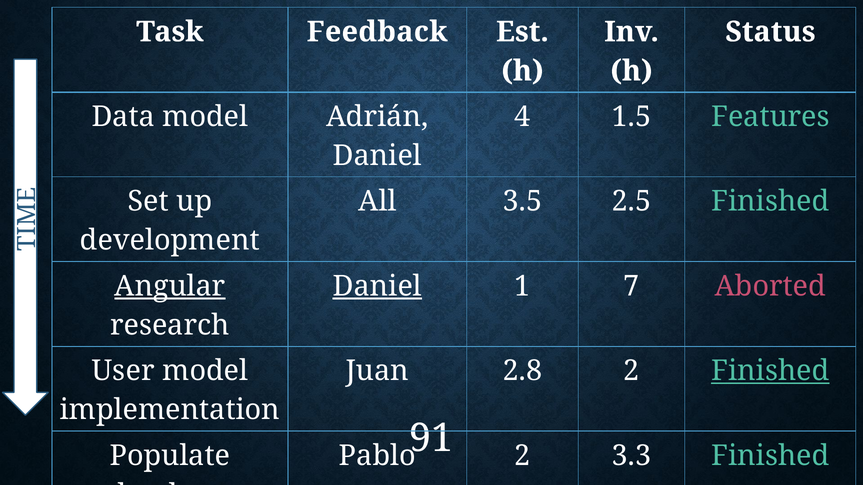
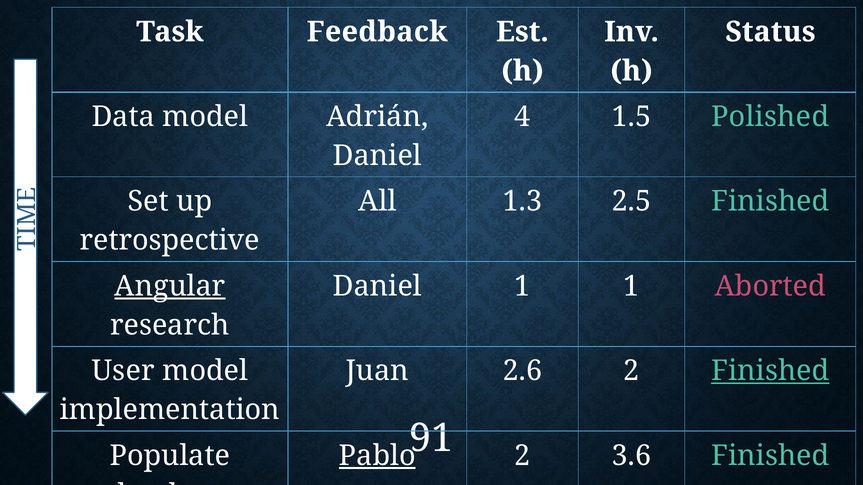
Features: Features -> Polished (770, 117)
3.5: 3.5 -> 1.3 (522, 202)
development: development -> retrospective (170, 241)
Daniel underline: present -> none (377, 286)
1 7: 7 -> 1 (632, 286)
2.8: 2.8 -> 2.6 (522, 371)
Pablo underline: none -> present (377, 456)
3.3: 3.3 -> 3.6 (632, 456)
